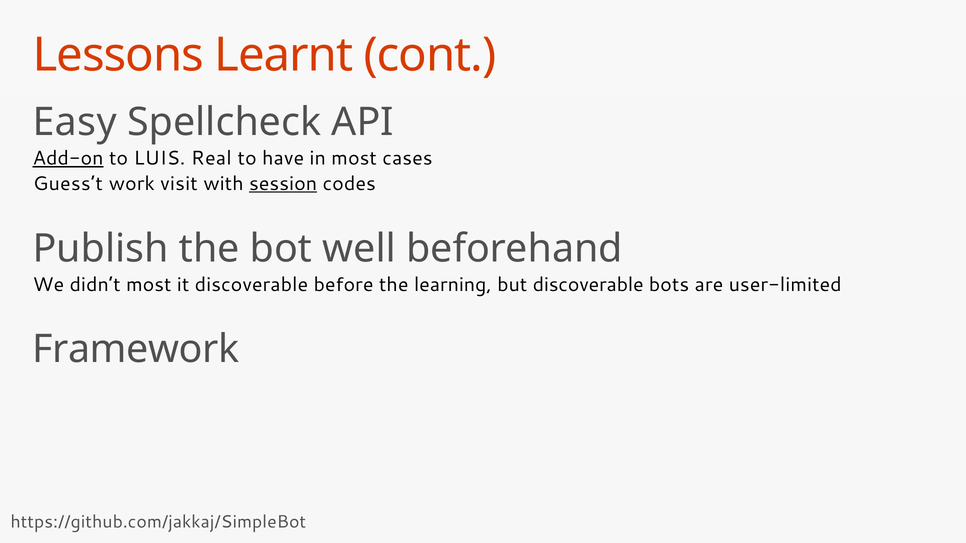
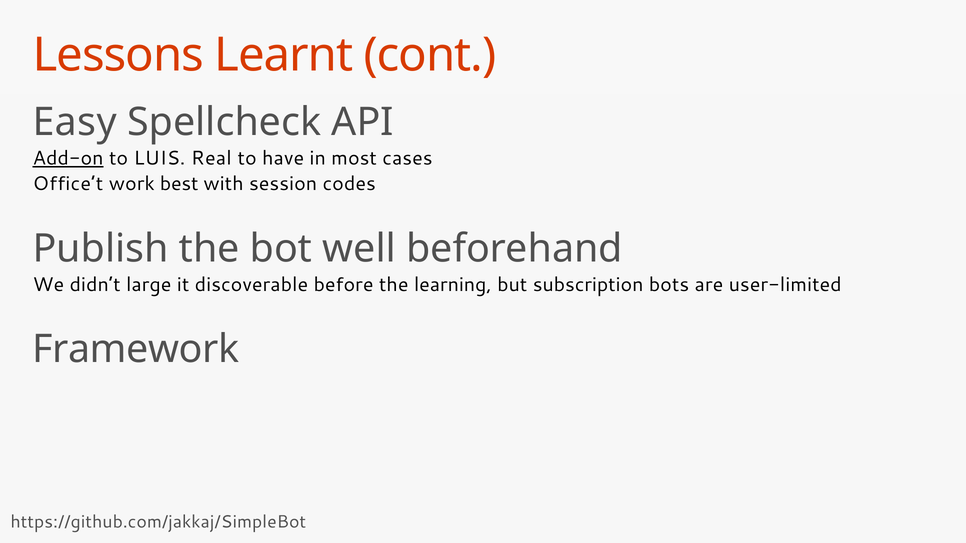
Guess’t: Guess’t -> Office’t (68, 184)
visit: visit -> best (179, 184)
session underline: present -> none (283, 184)
didn’t most: most -> large (149, 285)
but discoverable: discoverable -> subscription (588, 285)
